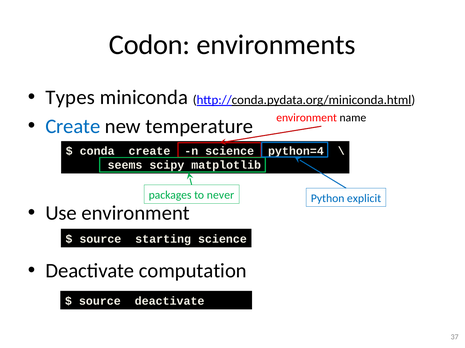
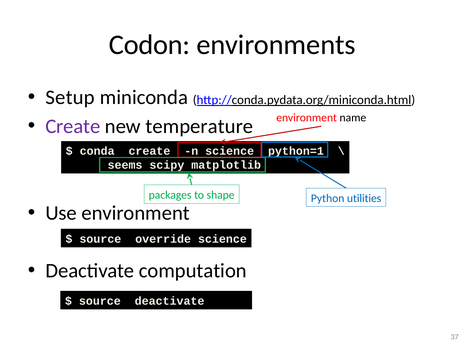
Types: Types -> Setup (70, 98)
Create colour: blue -> purple (73, 127)
python=4: python=4 -> python=1 (296, 151)
never: never -> shape (221, 195)
explicit: explicit -> utilities (364, 199)
starting: starting -> override (163, 239)
